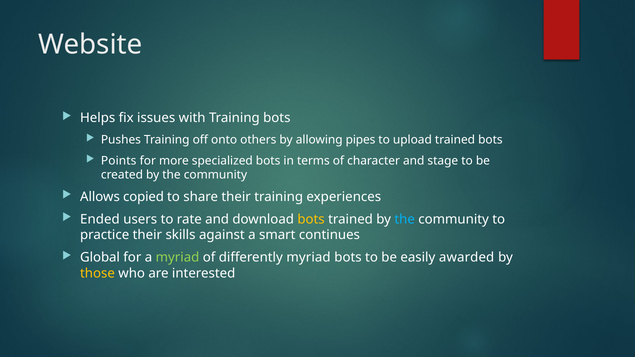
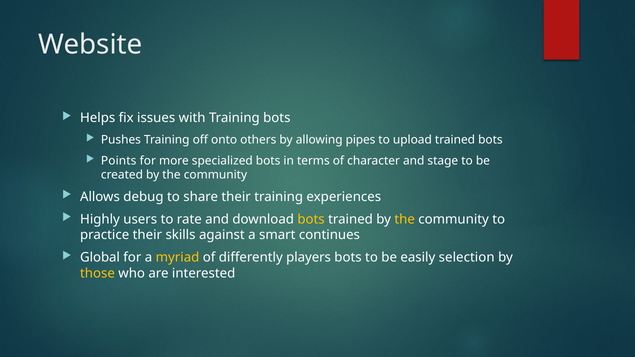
copied: copied -> debug (143, 197)
Ended: Ended -> Highly (100, 219)
the colour: light blue -> yellow (405, 219)
myriad colour: light green -> yellow (178, 258)
differently myriad: myriad -> players (309, 258)
awarded: awarded -> selection (467, 258)
